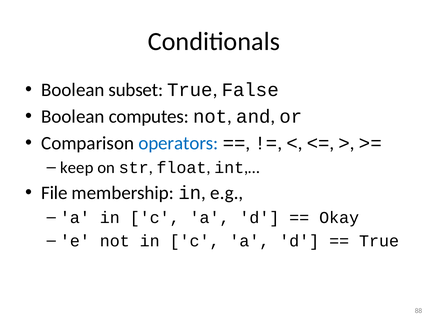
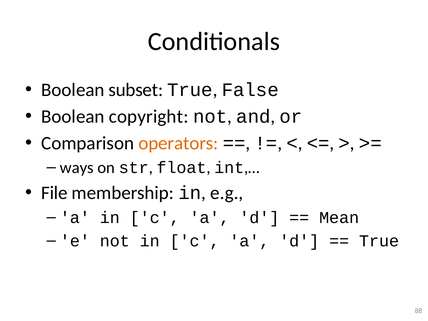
computes: computes -> copyright (149, 116)
operators colour: blue -> orange (178, 143)
keep: keep -> ways (77, 168)
Okay: Okay -> Mean (339, 218)
